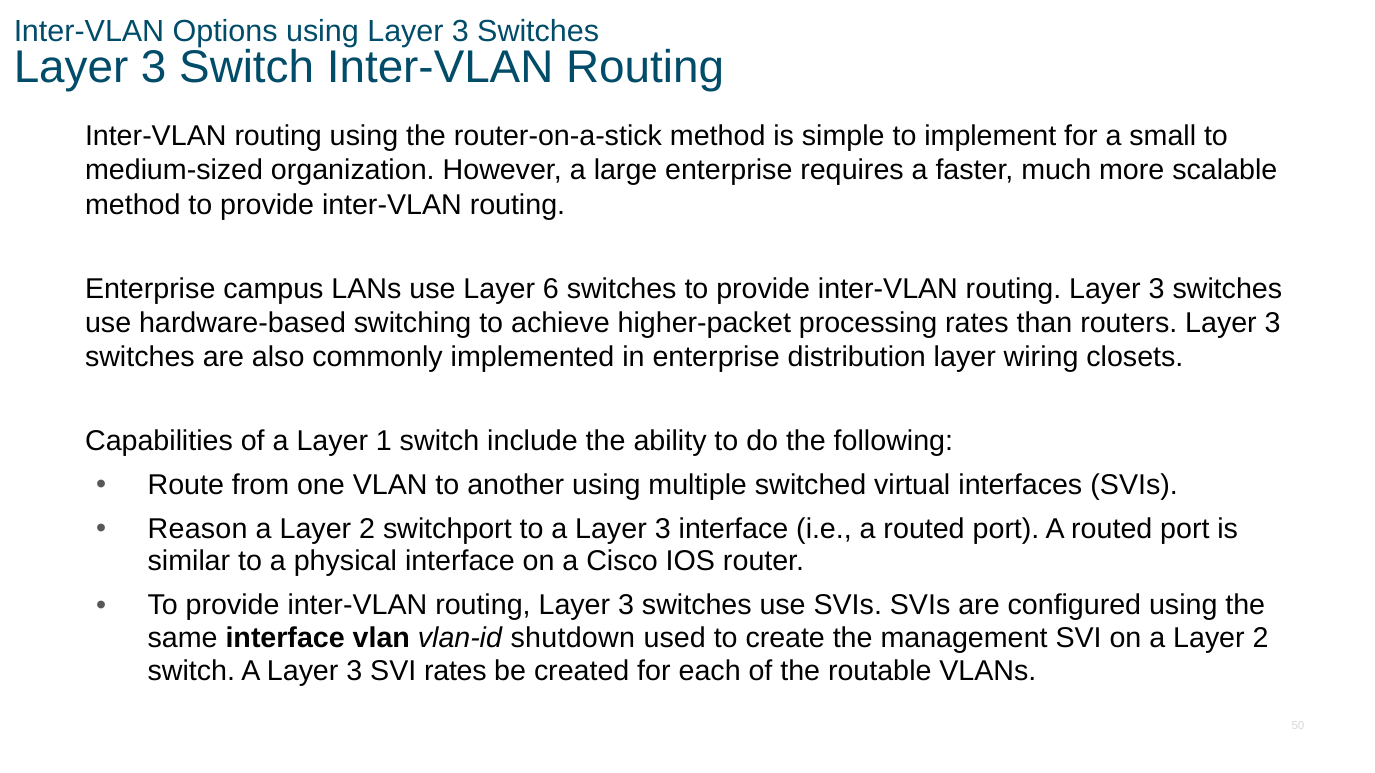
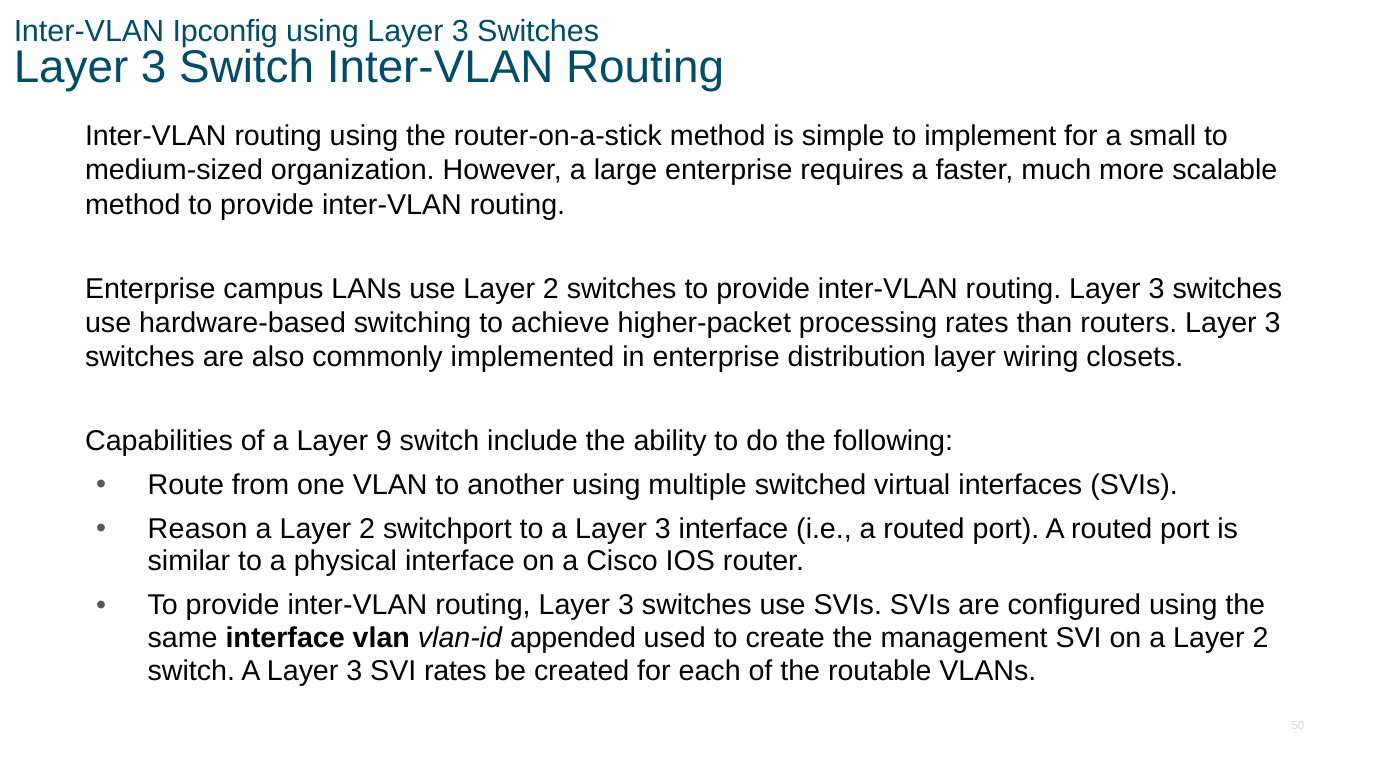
Options: Options -> Ipconfig (225, 32)
use Layer 6: 6 -> 2 (551, 289)
1: 1 -> 9 (384, 442)
shutdown: shutdown -> appended (573, 639)
